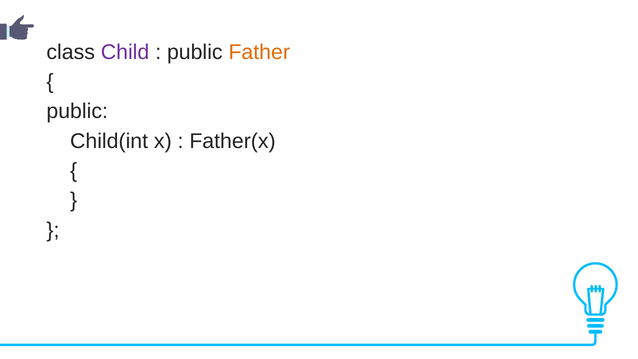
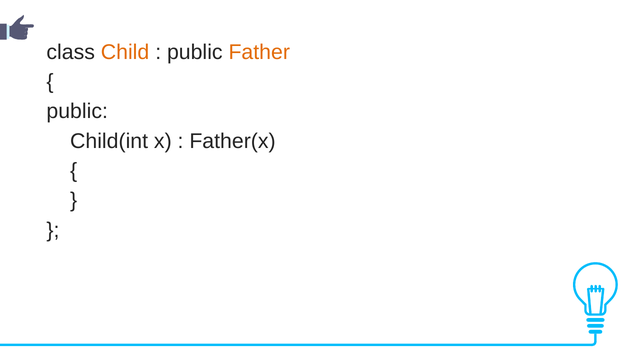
Child colour: purple -> orange (125, 52)
